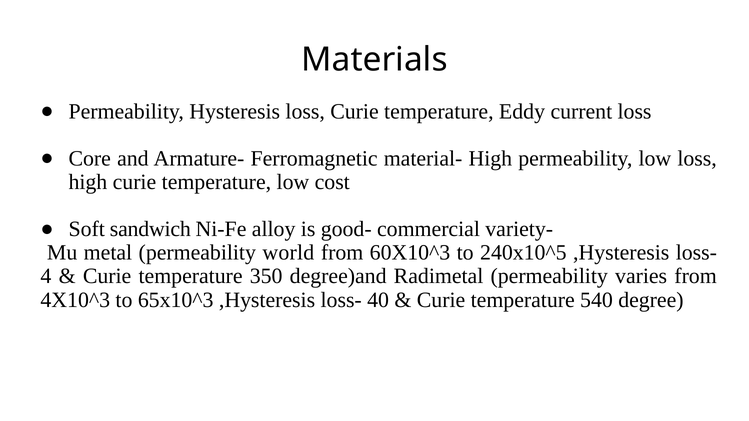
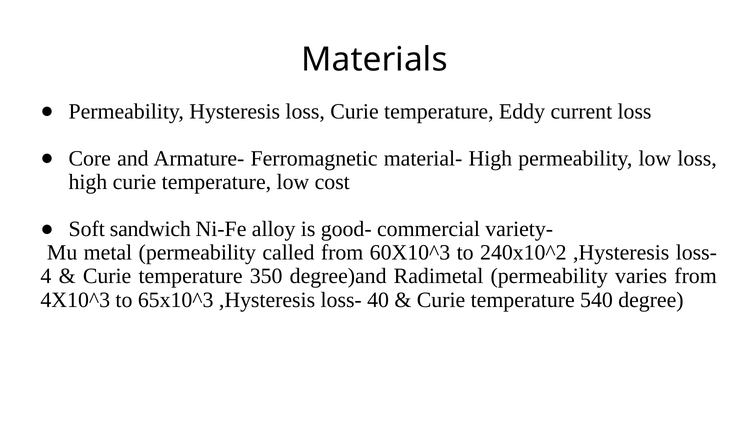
world: world -> called (288, 253)
240x10^5: 240x10^5 -> 240x10^2 (523, 253)
